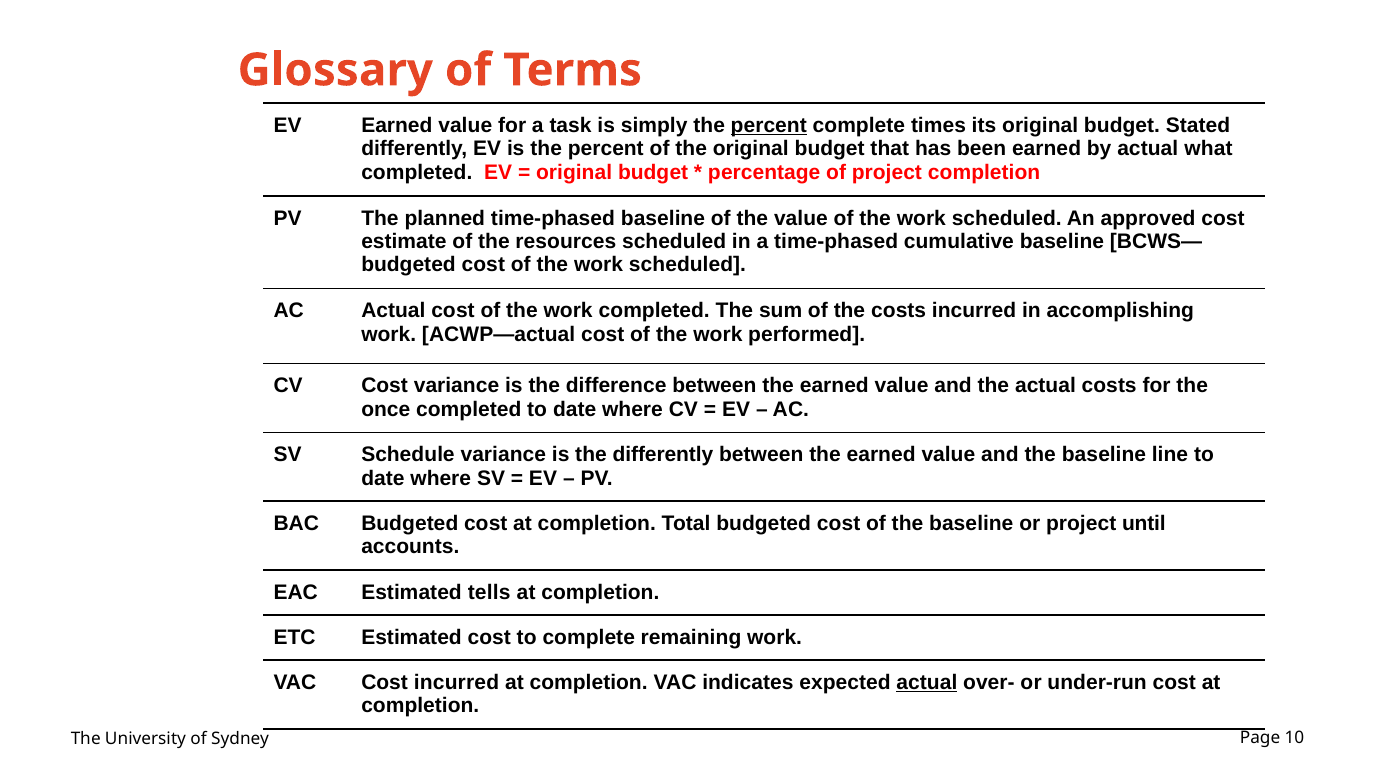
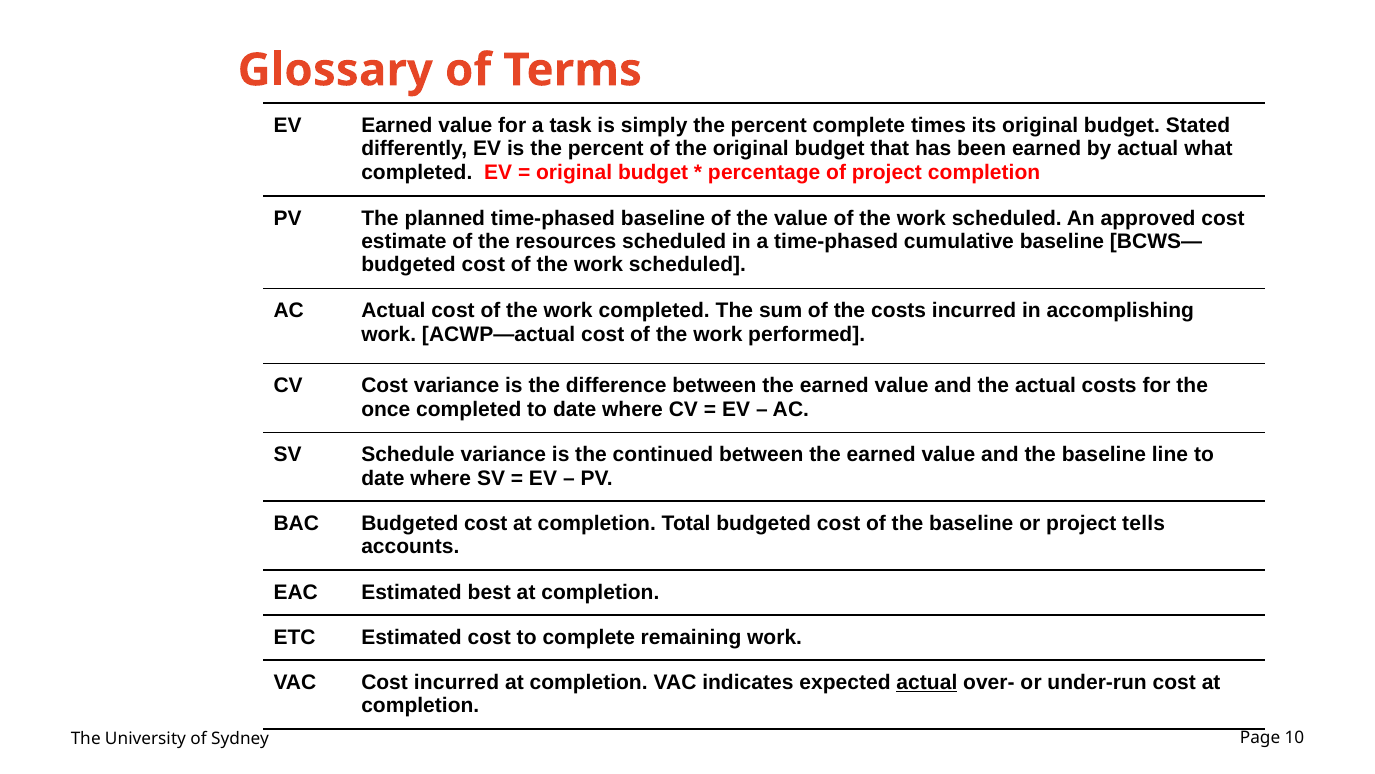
percent underline: present -> none (769, 125)
the differently: differently -> continued (663, 455)
until: until -> tells (1144, 523)
tells: tells -> best (489, 592)
